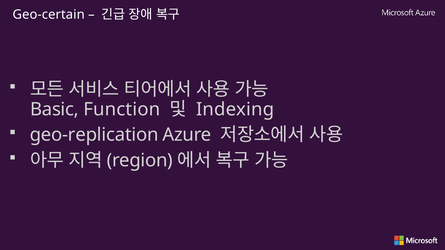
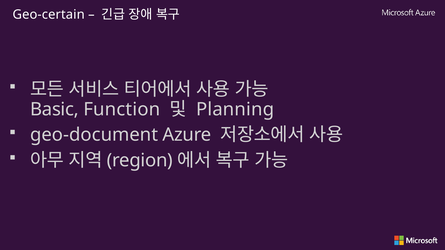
Indexing: Indexing -> Planning (235, 109)
geo-replication: geo-replication -> geo-document (94, 135)
